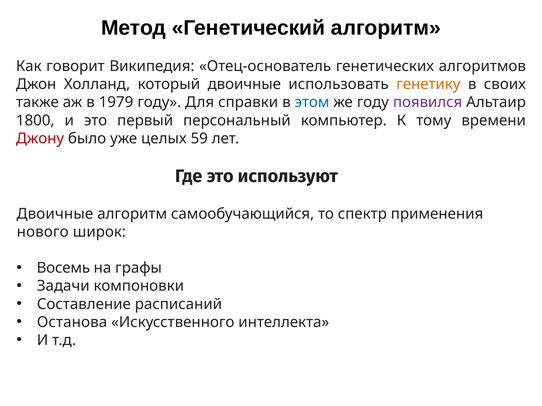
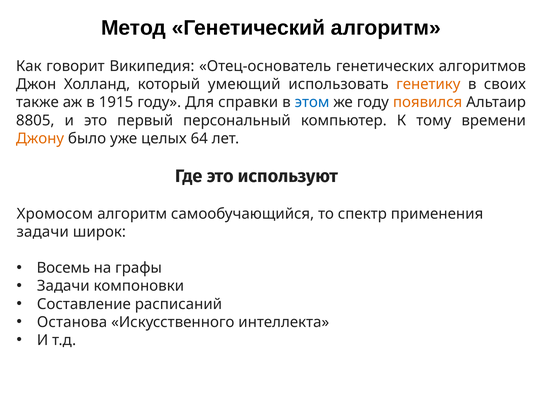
который двоичные: двоичные -> умеющий (244, 84)
1979: 1979 -> 1915 (116, 102)
появился colour: purple -> orange (428, 102)
1800: 1800 -> 8805 (35, 121)
Джону colour: red -> orange (40, 139)
59: 59 -> 64 (199, 139)
Двоичные: Двоичные -> Хромосом (55, 214)
нового: нового -> задачи (43, 232)
